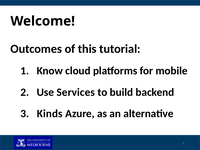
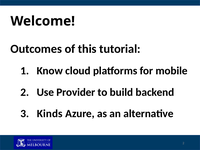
Services: Services -> Provider (76, 92)
